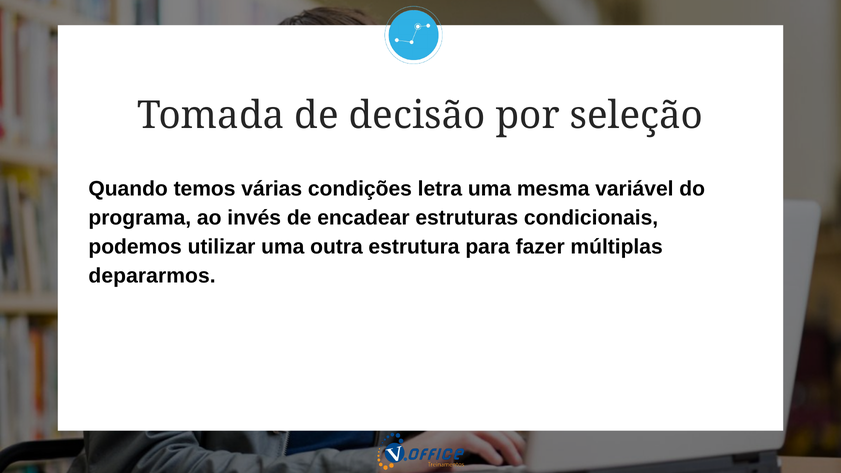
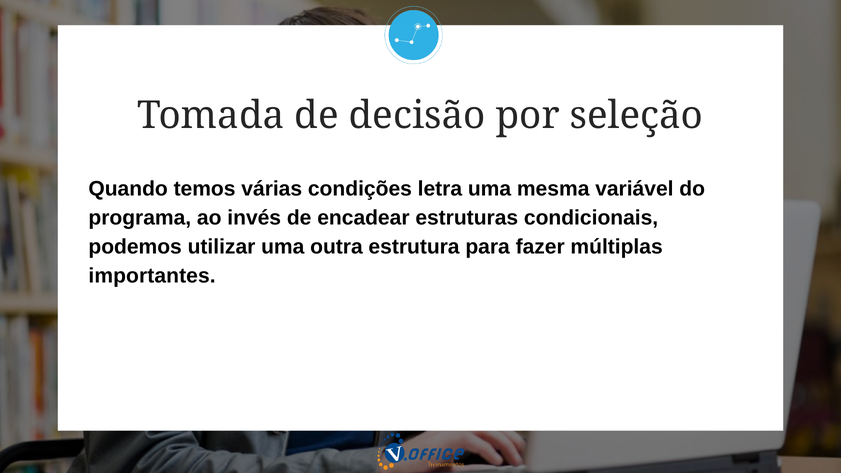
depararmos: depararmos -> importantes (152, 276)
